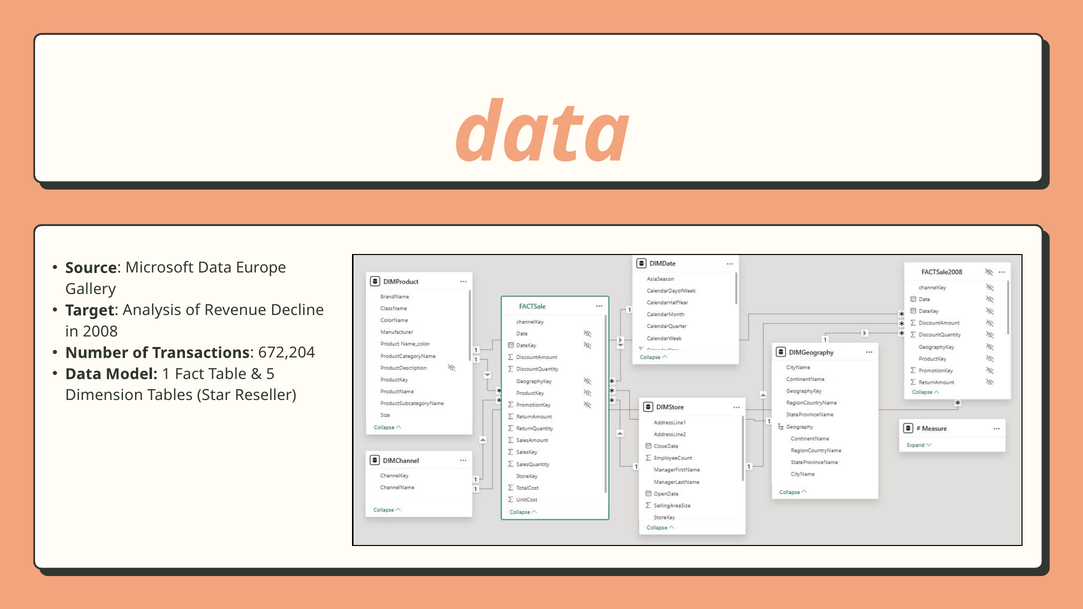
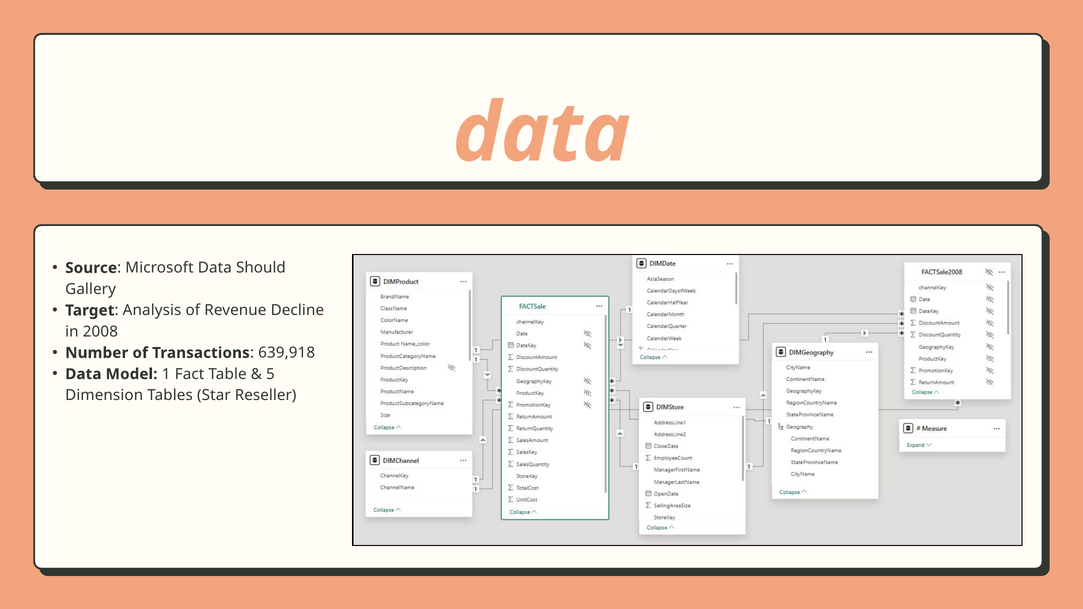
Europe: Europe -> Should (261, 268)
672,204: 672,204 -> 639,918 (287, 353)
